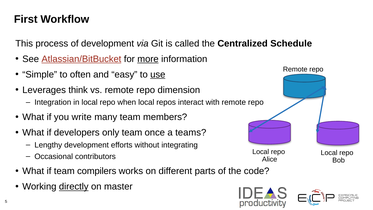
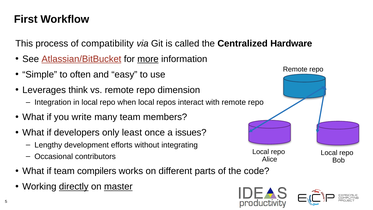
of development: development -> compatibility (108, 43)
Schedule: Schedule -> Hardware (291, 43)
use underline: present -> none (158, 74)
only team: team -> least (132, 133)
teams: teams -> issues (191, 133)
master underline: none -> present (118, 187)
